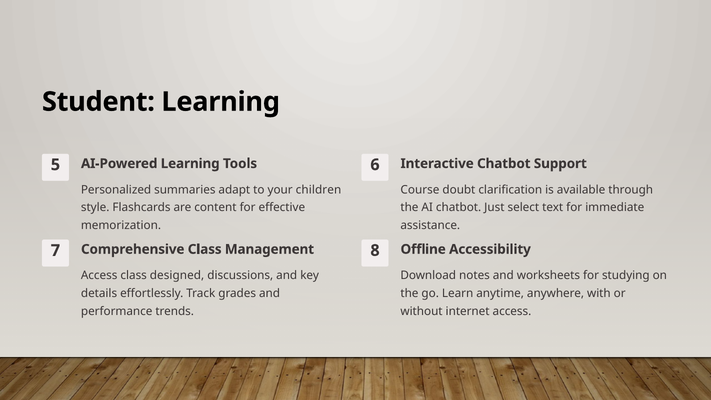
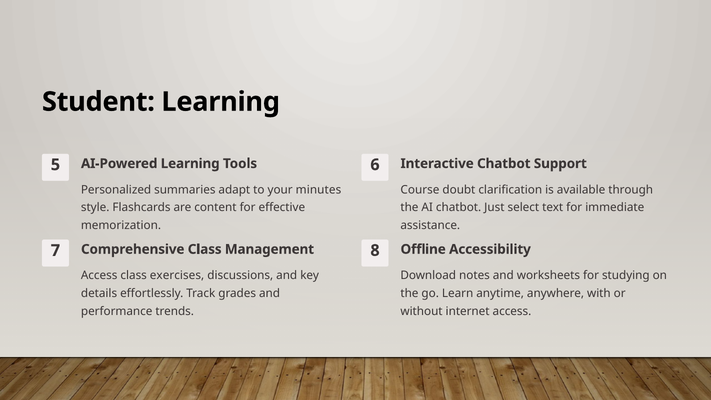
children: children -> minutes (318, 190)
designed: designed -> exercises (177, 275)
